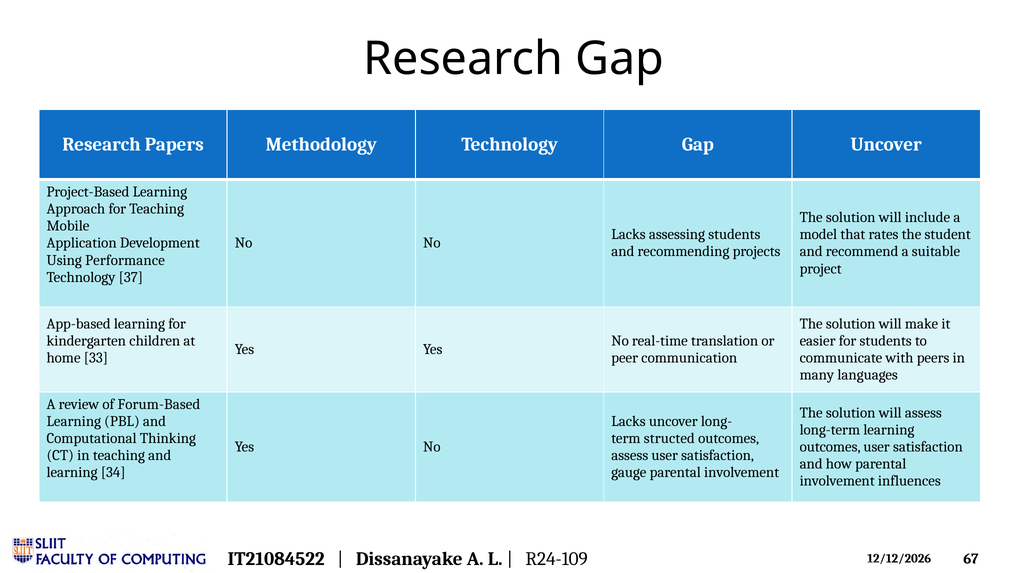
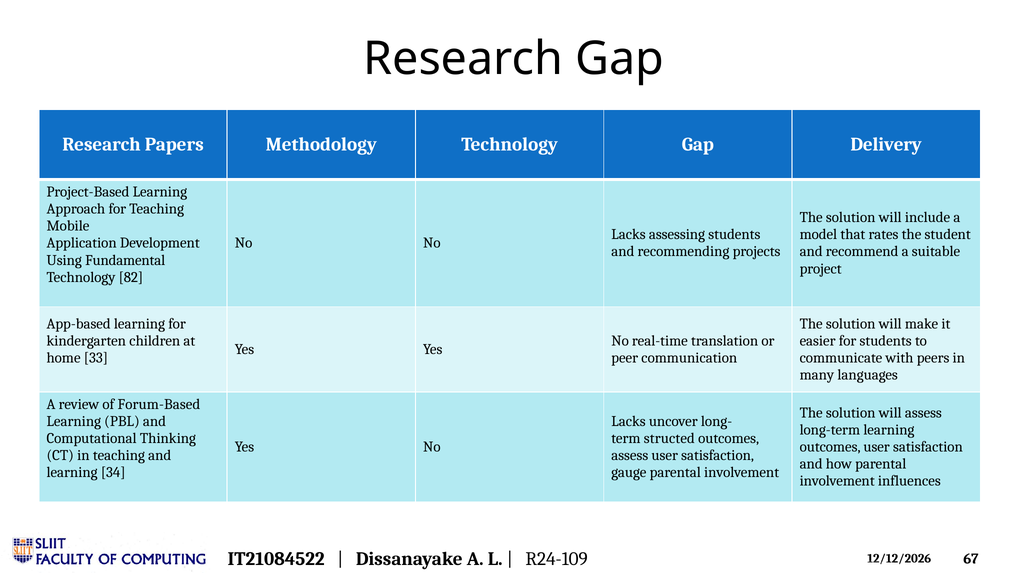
Gap Uncover: Uncover -> Delivery (886, 144)
Performance: Performance -> Fundamental (125, 260)
37: 37 -> 82 (131, 277)
